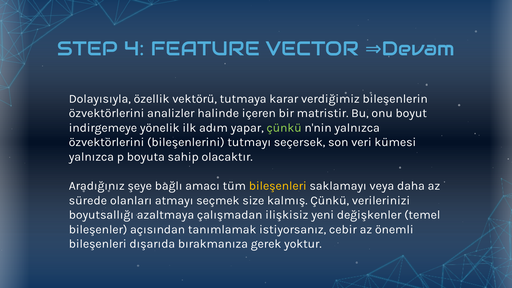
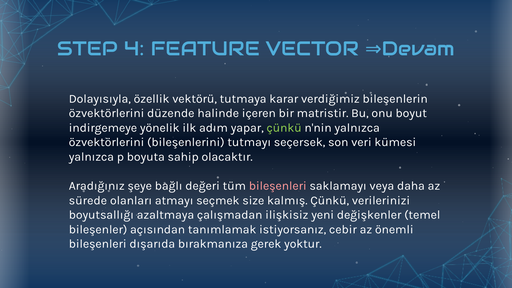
analizler: analizler -> düzende (171, 113)
amacı: amacı -> değeri (203, 186)
bileşenleri colour: yellow -> pink (278, 186)
